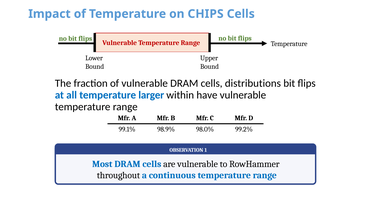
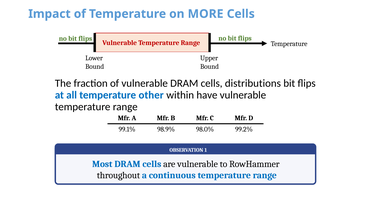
CHIPS: CHIPS -> MORE (206, 14)
larger: larger -> other (151, 95)
